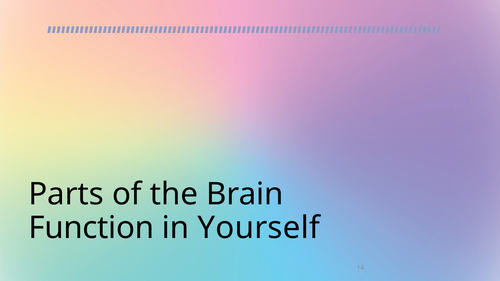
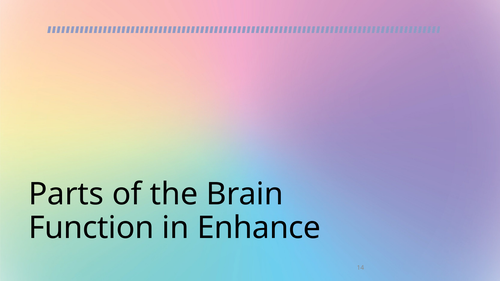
Yourself: Yourself -> Enhance (259, 228)
